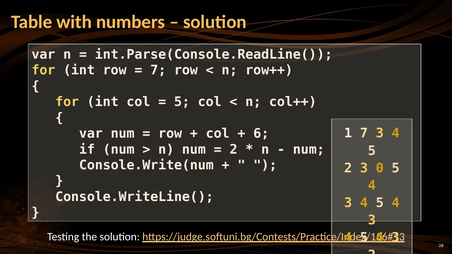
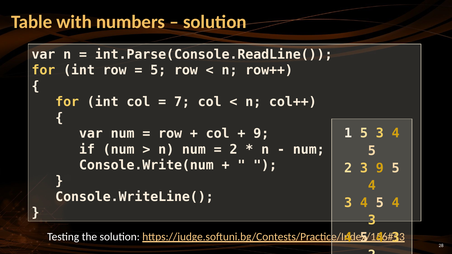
7: 7 -> 5 (158, 70)
5: 5 -> 7 (182, 102)
1 7: 7 -> 5 (364, 133)
6: 6 -> 9 (261, 134)
3 0: 0 -> 9 (380, 168)
